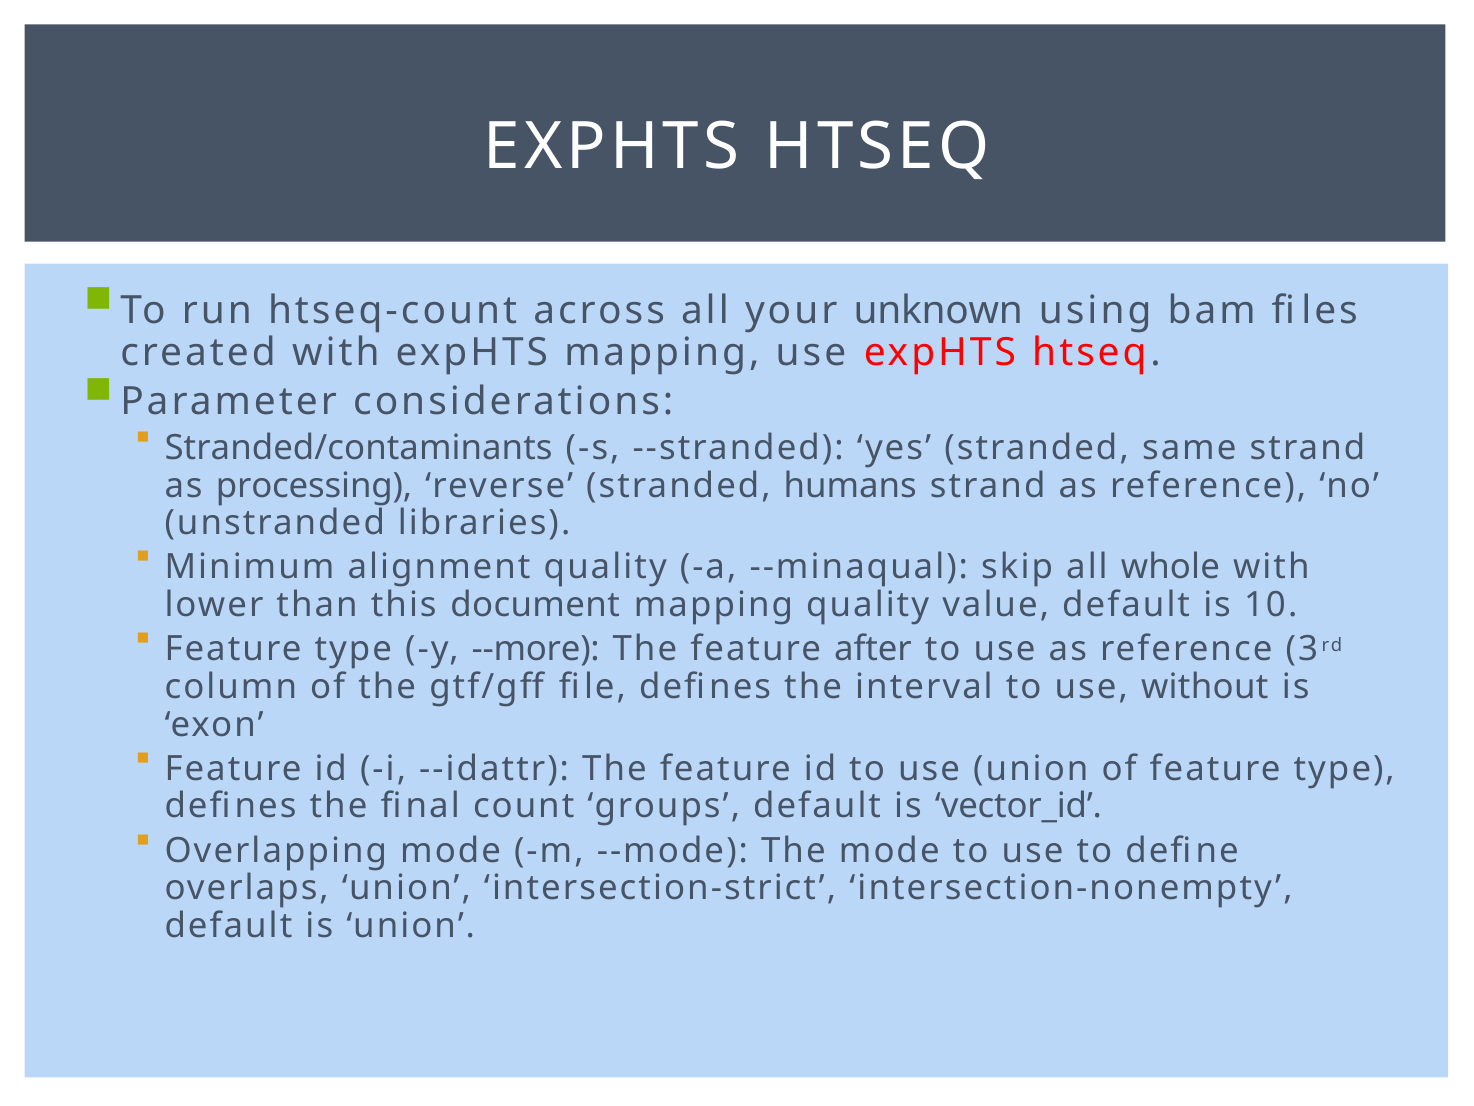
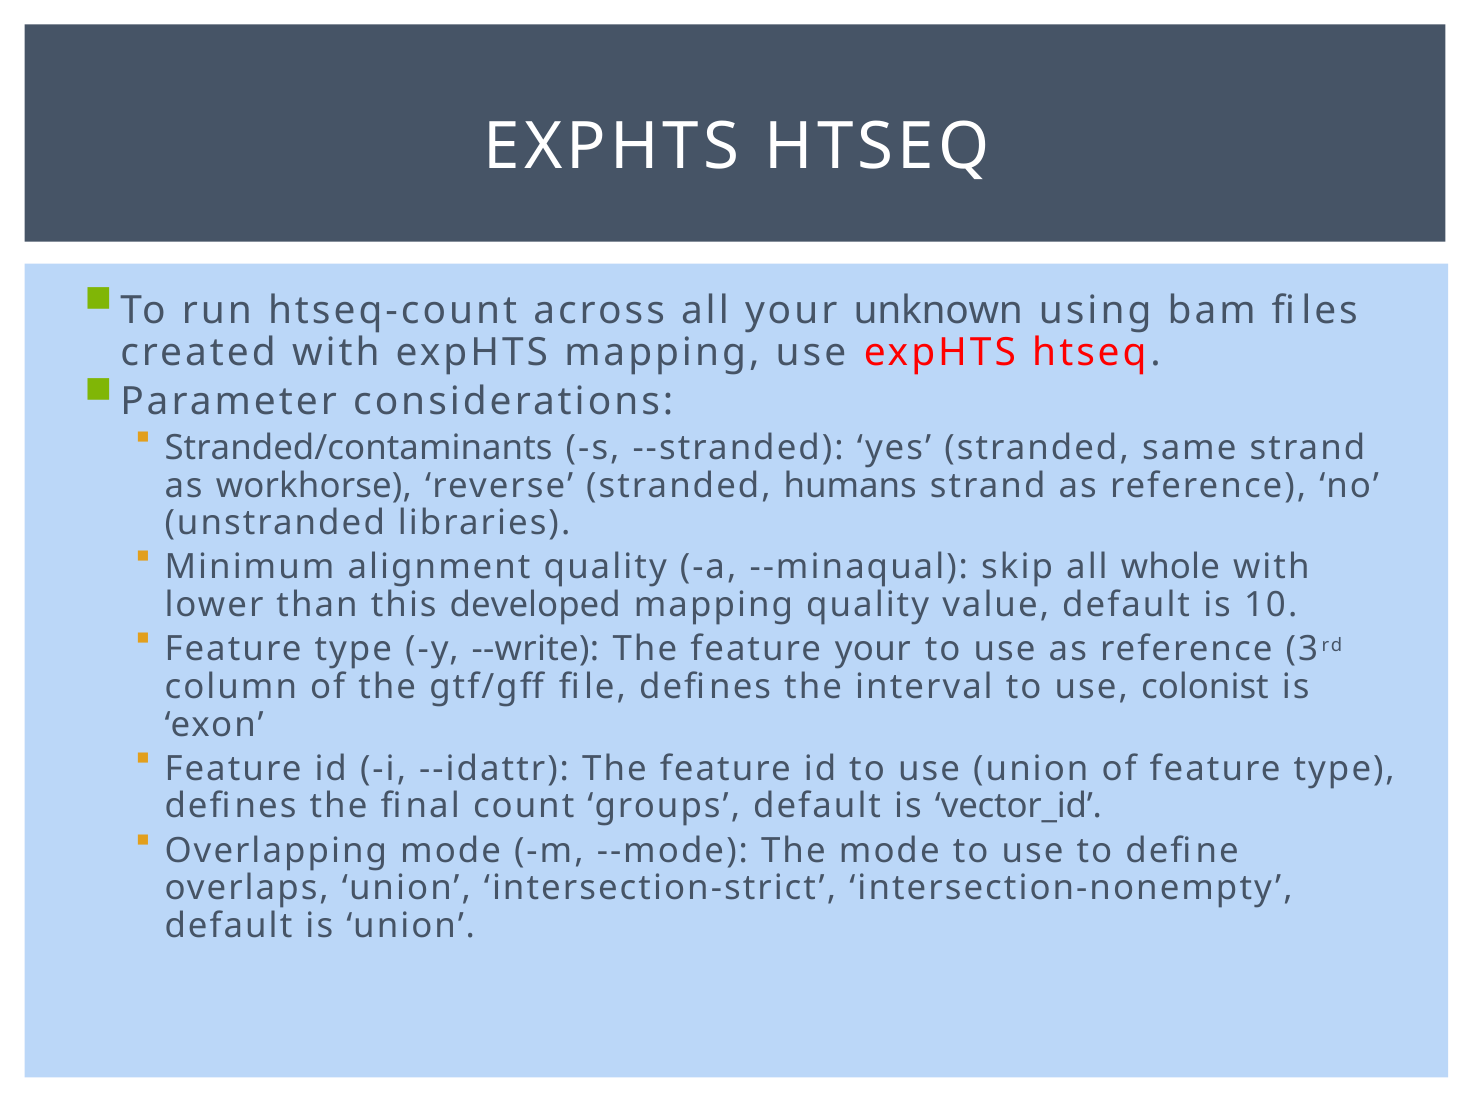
processing: processing -> workhorse (314, 485)
document: document -> developed (535, 605)
--more: --more -> --write (535, 649)
feature after: after -> your (873, 649)
without: without -> colonist (1205, 687)
